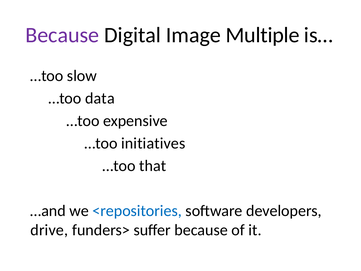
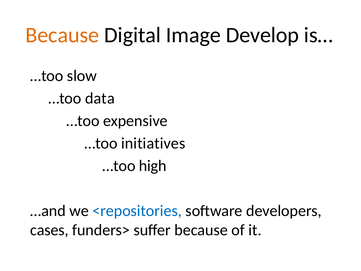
Because colour: purple -> orange (62, 35)
Multiple: Multiple -> Develop (262, 35)
that: that -> high (153, 166)
drive: drive -> cases (49, 230)
